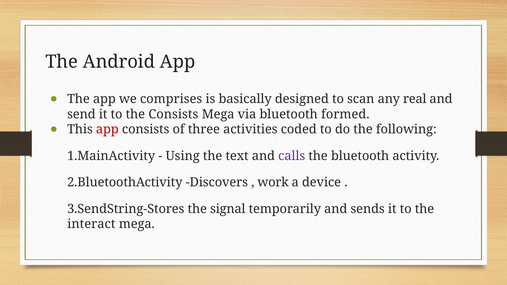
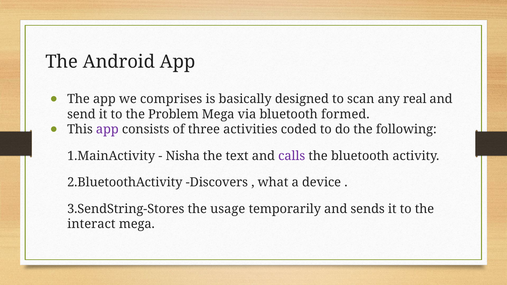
the Consists: Consists -> Problem (173, 114)
app colour: red -> purple (107, 130)
Using: Using -> Nisha (183, 156)
work: work -> what (273, 183)
signal: signal -> usage (228, 209)
